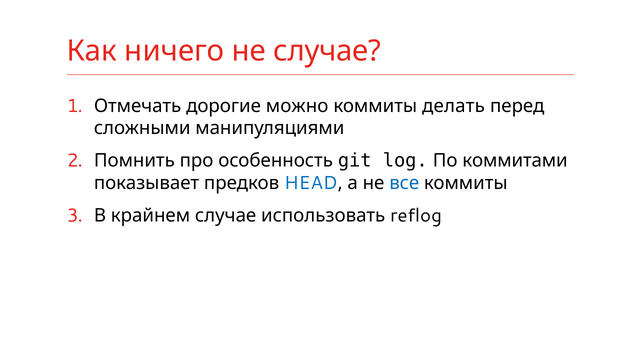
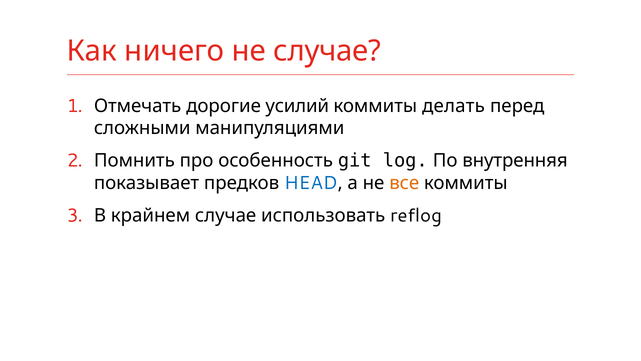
можно: можно -> усилий (297, 106)
коммитами: коммитами -> внутренняя (515, 161)
все colour: blue -> orange (404, 183)
